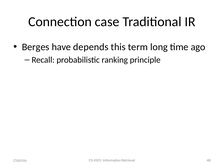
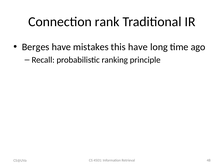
case: case -> rank (107, 22)
depends: depends -> mistakes (91, 47)
this term: term -> have (138, 47)
